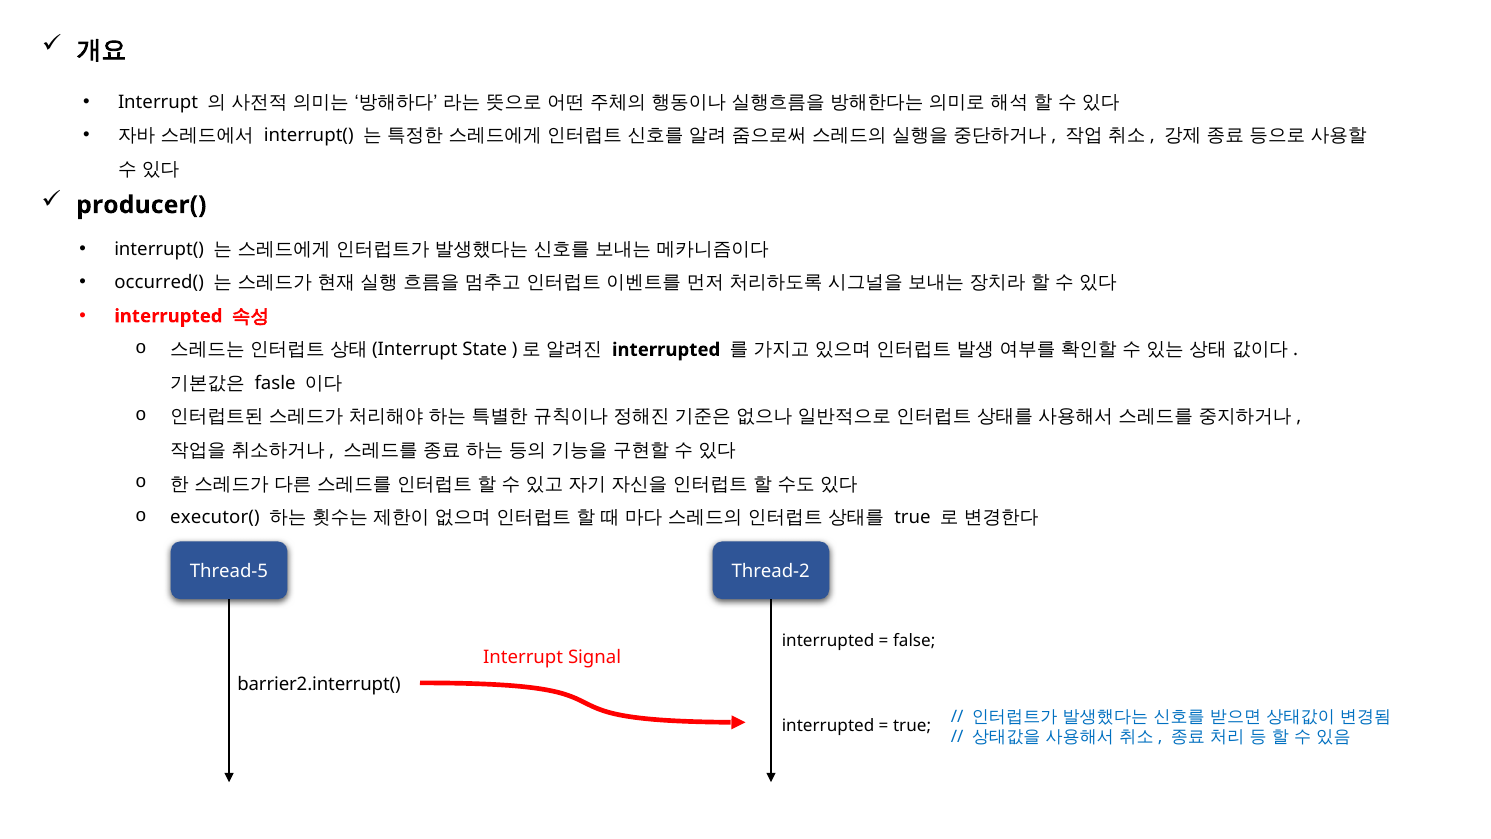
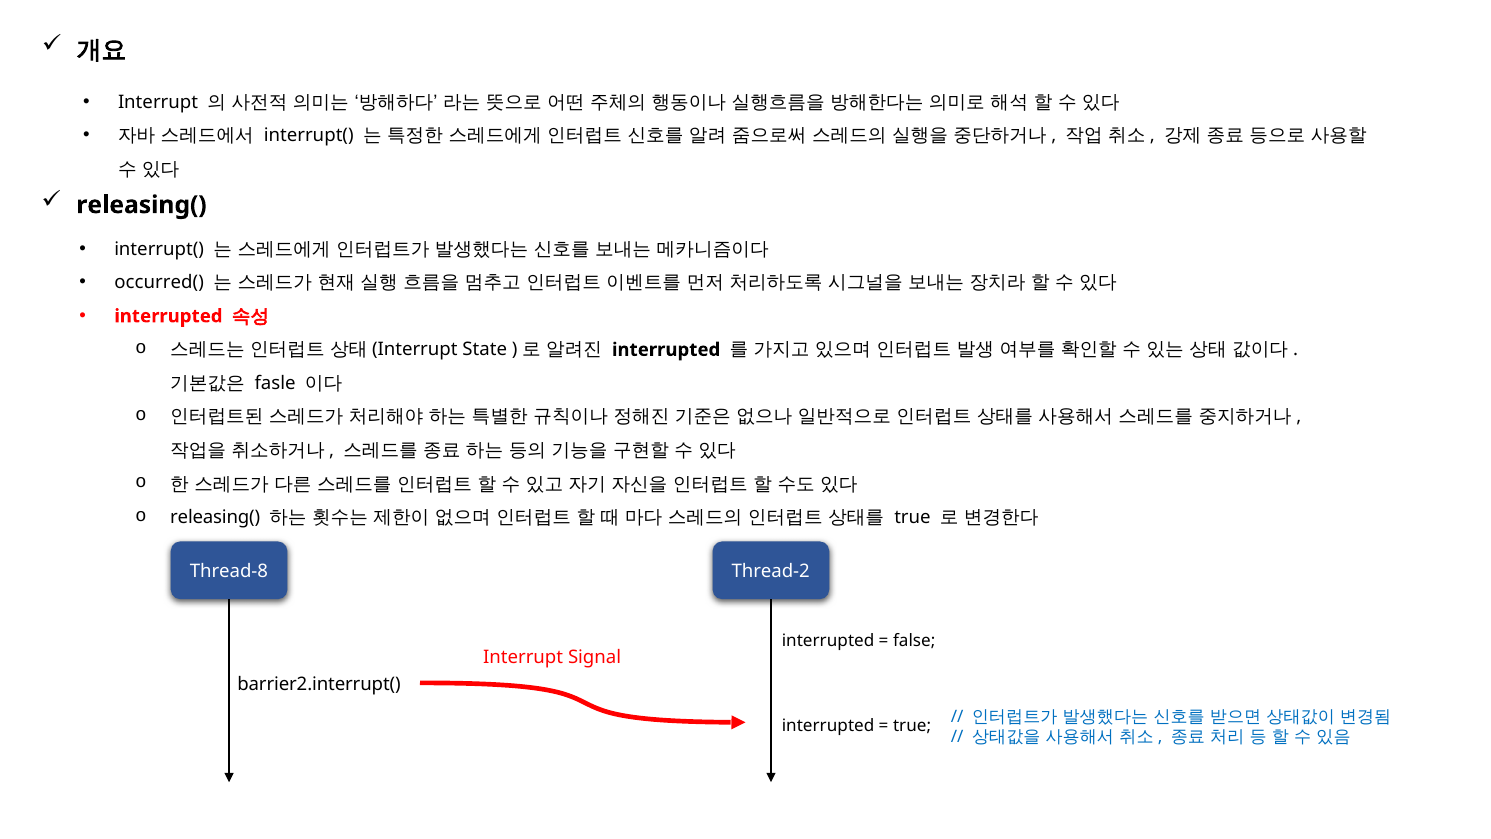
producer(: producer( -> releasing( (141, 205)
executor(: executor( -> releasing( (215, 517)
Thread-5: Thread-5 -> Thread-8 (229, 571)
